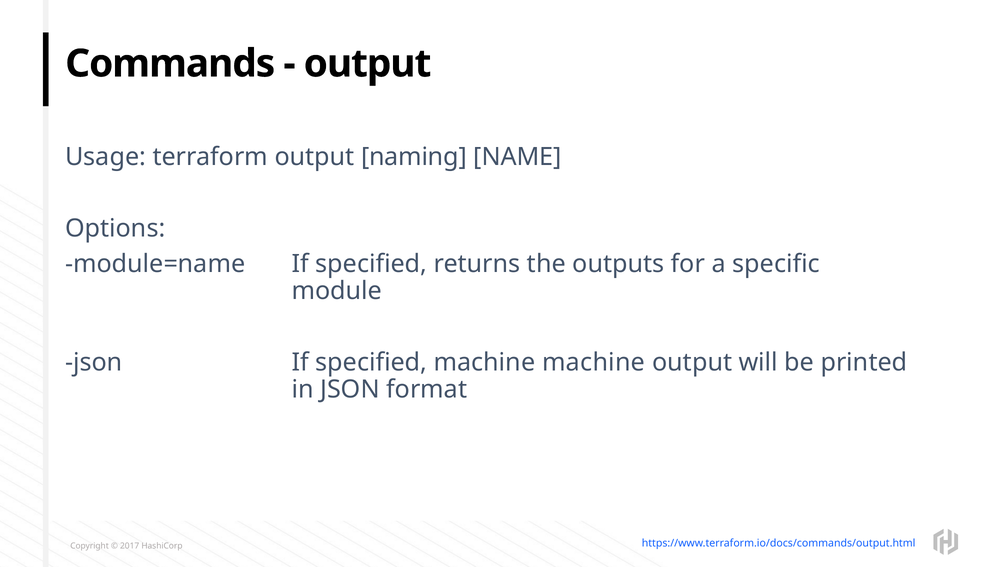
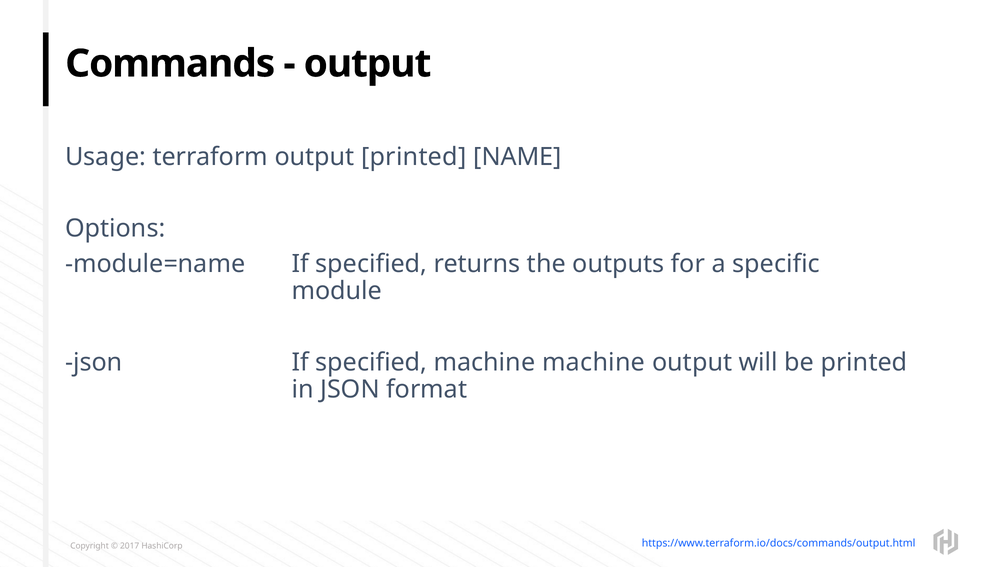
output naming: naming -> printed (414, 157)
